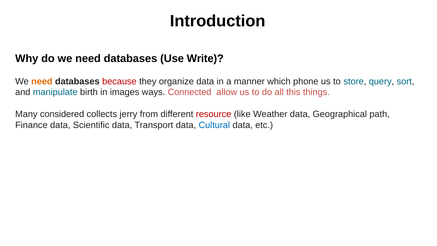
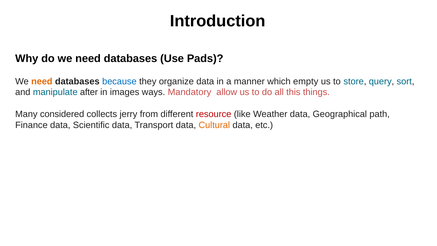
Write: Write -> Pads (205, 58)
because colour: red -> blue (119, 81)
phone: phone -> empty (306, 81)
birth: birth -> after (89, 92)
Connected: Connected -> Mandatory (189, 92)
Cultural colour: blue -> orange (214, 125)
